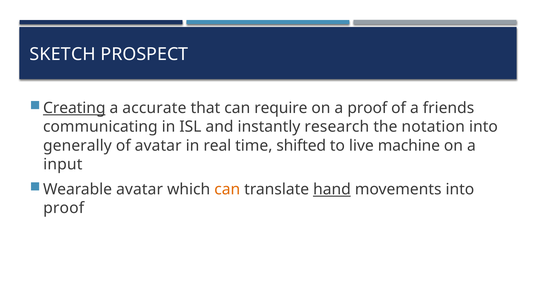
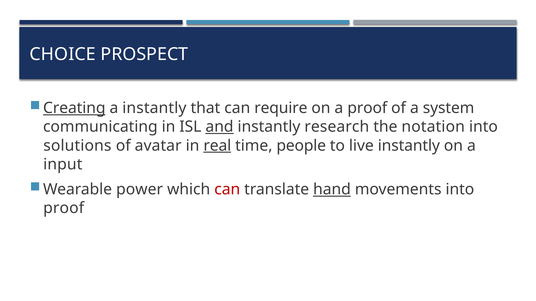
SKETCH: SKETCH -> CHOICE (63, 54)
a accurate: accurate -> instantly (154, 108)
friends: friends -> system (449, 108)
and underline: none -> present (220, 127)
generally: generally -> solutions (77, 146)
real underline: none -> present (217, 146)
shifted: shifted -> people (301, 146)
live machine: machine -> instantly (409, 146)
Wearable avatar: avatar -> power (140, 190)
can colour: orange -> red (227, 190)
